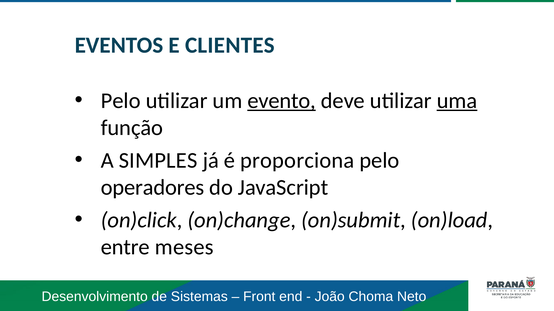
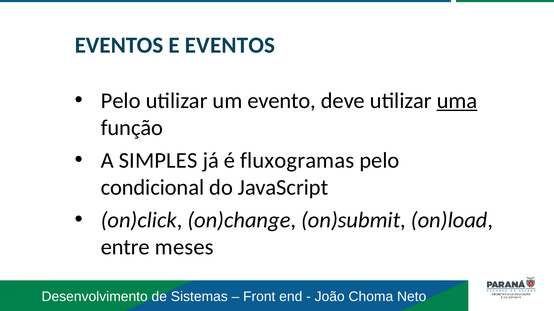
E CLIENTES: CLIENTES -> EVENTOS (230, 45)
evento underline: present -> none (282, 101)
proporciona: proporciona -> fluxogramas (297, 161)
operadores: operadores -> condicional (152, 188)
